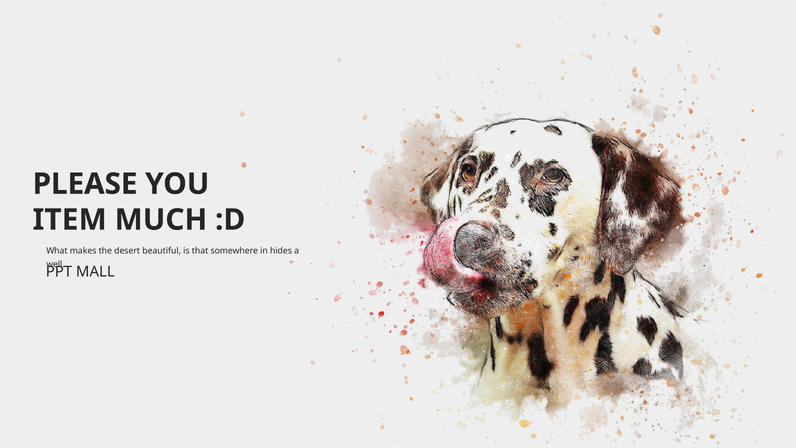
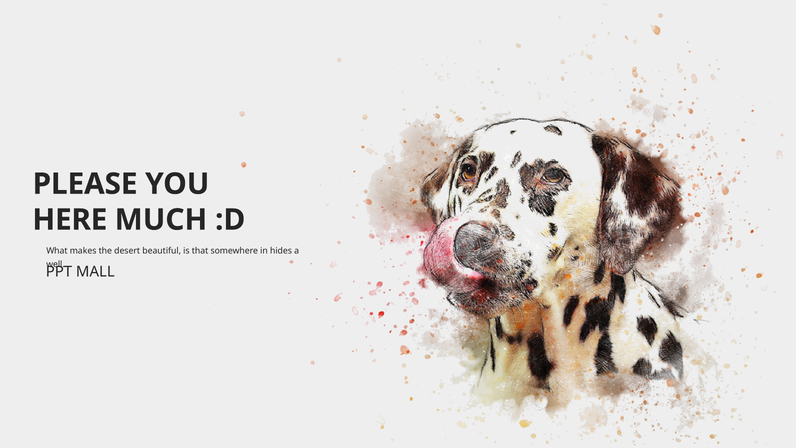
ITEM: ITEM -> HERE (70, 220)
